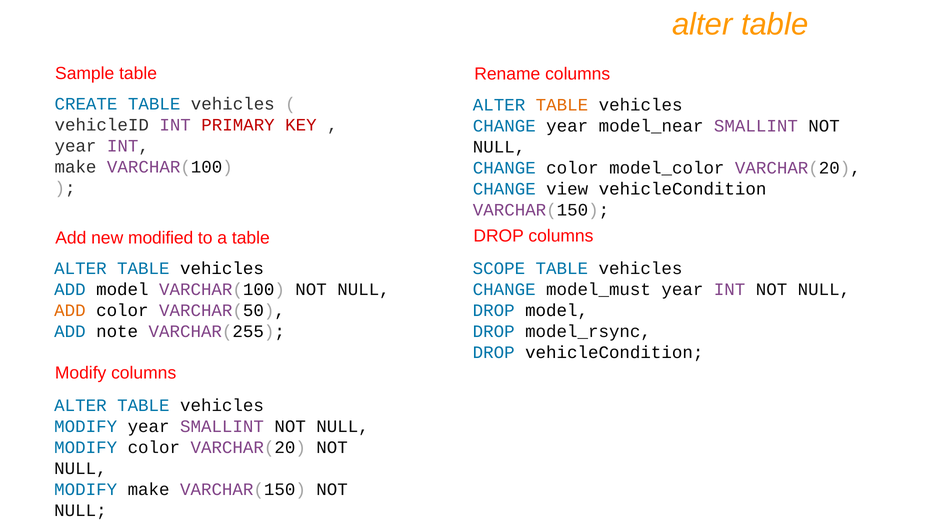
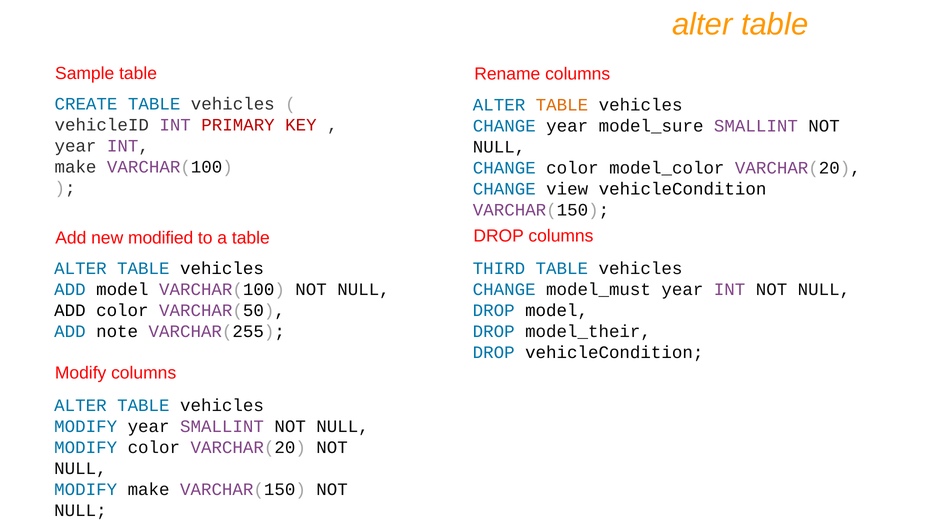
model_near: model_near -> model_sure (651, 126)
SCOPE: SCOPE -> THIRD (499, 268)
ADD colour: orange -> black (70, 310)
model_rsync: model_rsync -> model_their (588, 331)
